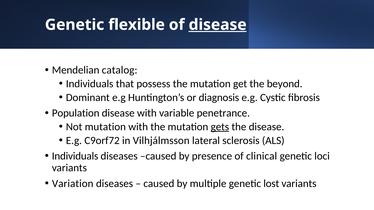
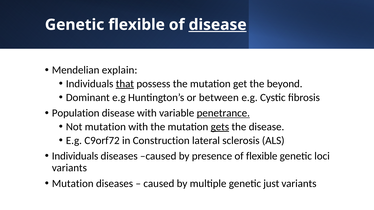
catalog: catalog -> explain (120, 70)
that underline: none -> present (125, 84)
diagnosis: diagnosis -> between (219, 98)
penetrance underline: none -> present (223, 113)
Vilhjálmsson: Vilhjálmsson -> Construction (161, 141)
of clinical: clinical -> flexible (262, 156)
Variation: Variation -> Mutation (73, 184)
lost: lost -> just (271, 184)
